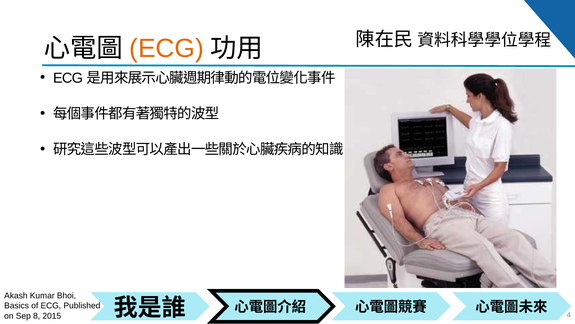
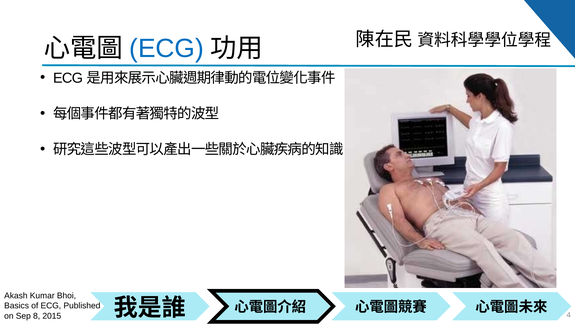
ECG colour: orange -> blue (167, 48)
